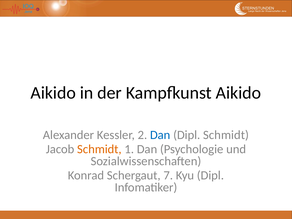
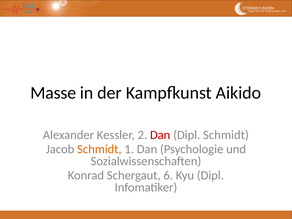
Aikido: Aikido -> Masse (53, 93)
Dan colour: blue -> red (160, 135)
7: 7 -> 6 (168, 175)
